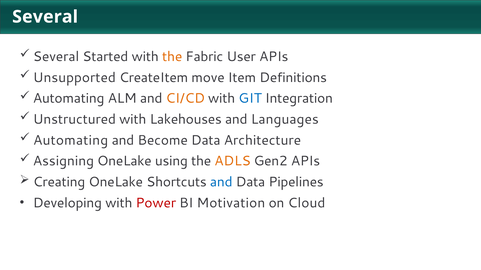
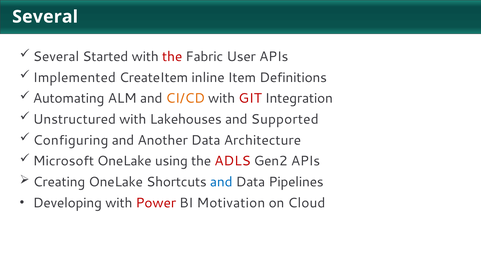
the colour: orange -> red (172, 57)
Unsupported: Unsupported -> Implemented (74, 78)
move: move -> inline (208, 78)
GIT colour: blue -> red (250, 99)
Languages: Languages -> Supported (285, 120)
Automating: Automating -> Configuring (71, 140)
Become: Become -> Another (163, 140)
Assigning: Assigning -> Microsoft (63, 161)
ADLS colour: orange -> red (233, 161)
